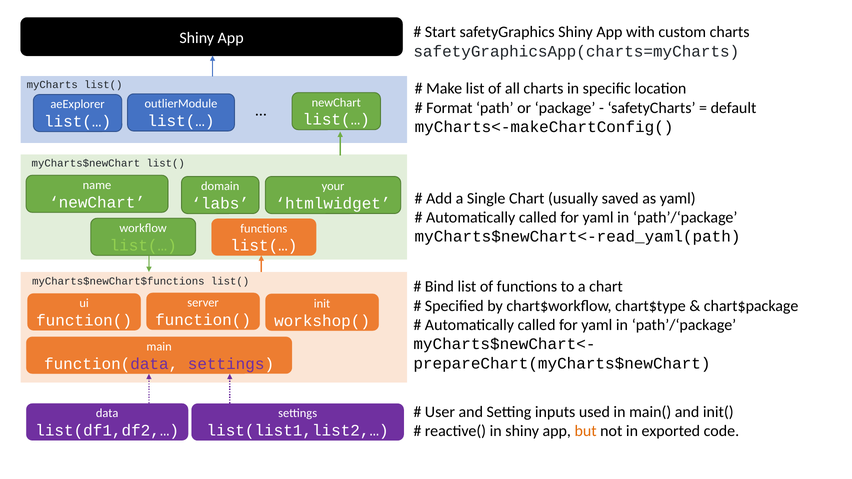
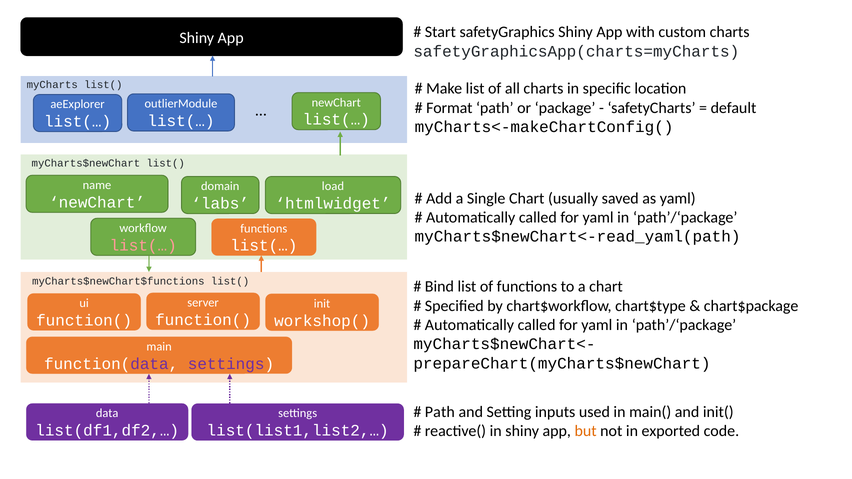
your: your -> load (333, 186)
list(… colour: light green -> pink (143, 246)
User: User -> Path (440, 412)
